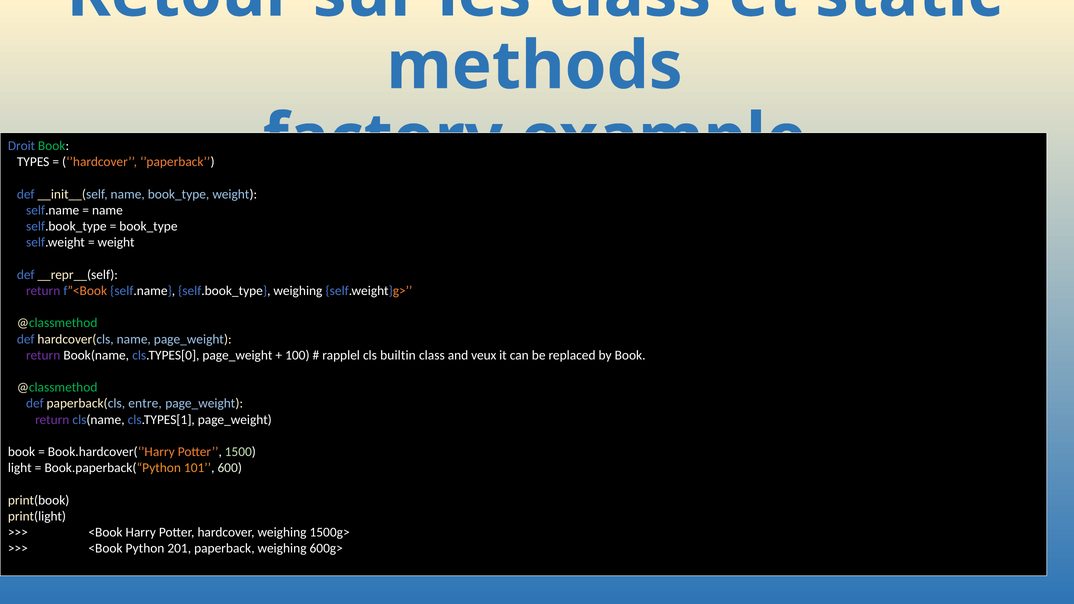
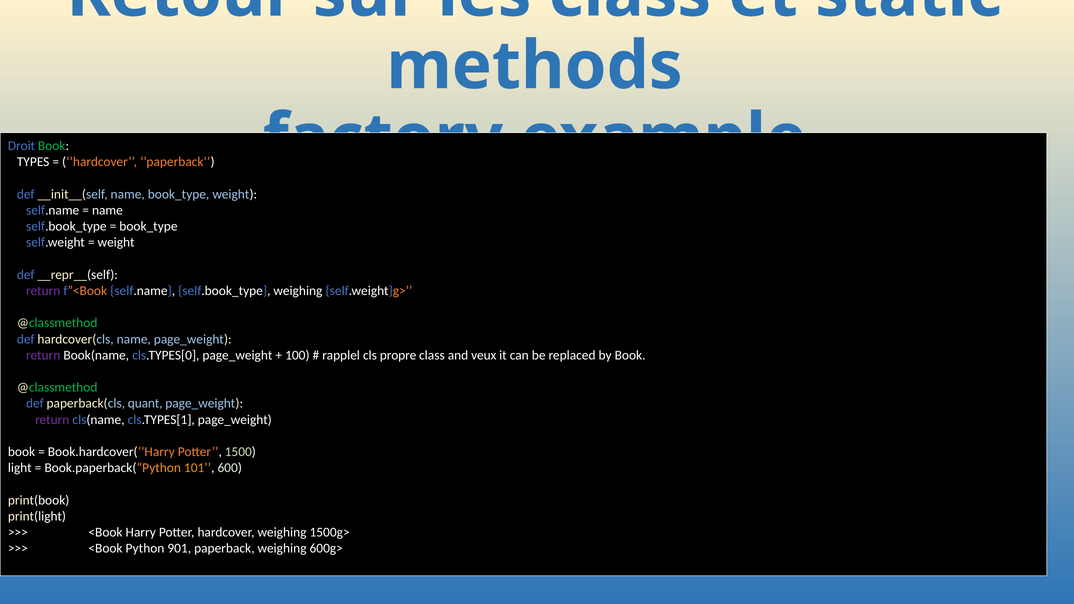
builtin: builtin -> propre (398, 355)
entre: entre -> quant (145, 404)
201: 201 -> 901 (179, 549)
